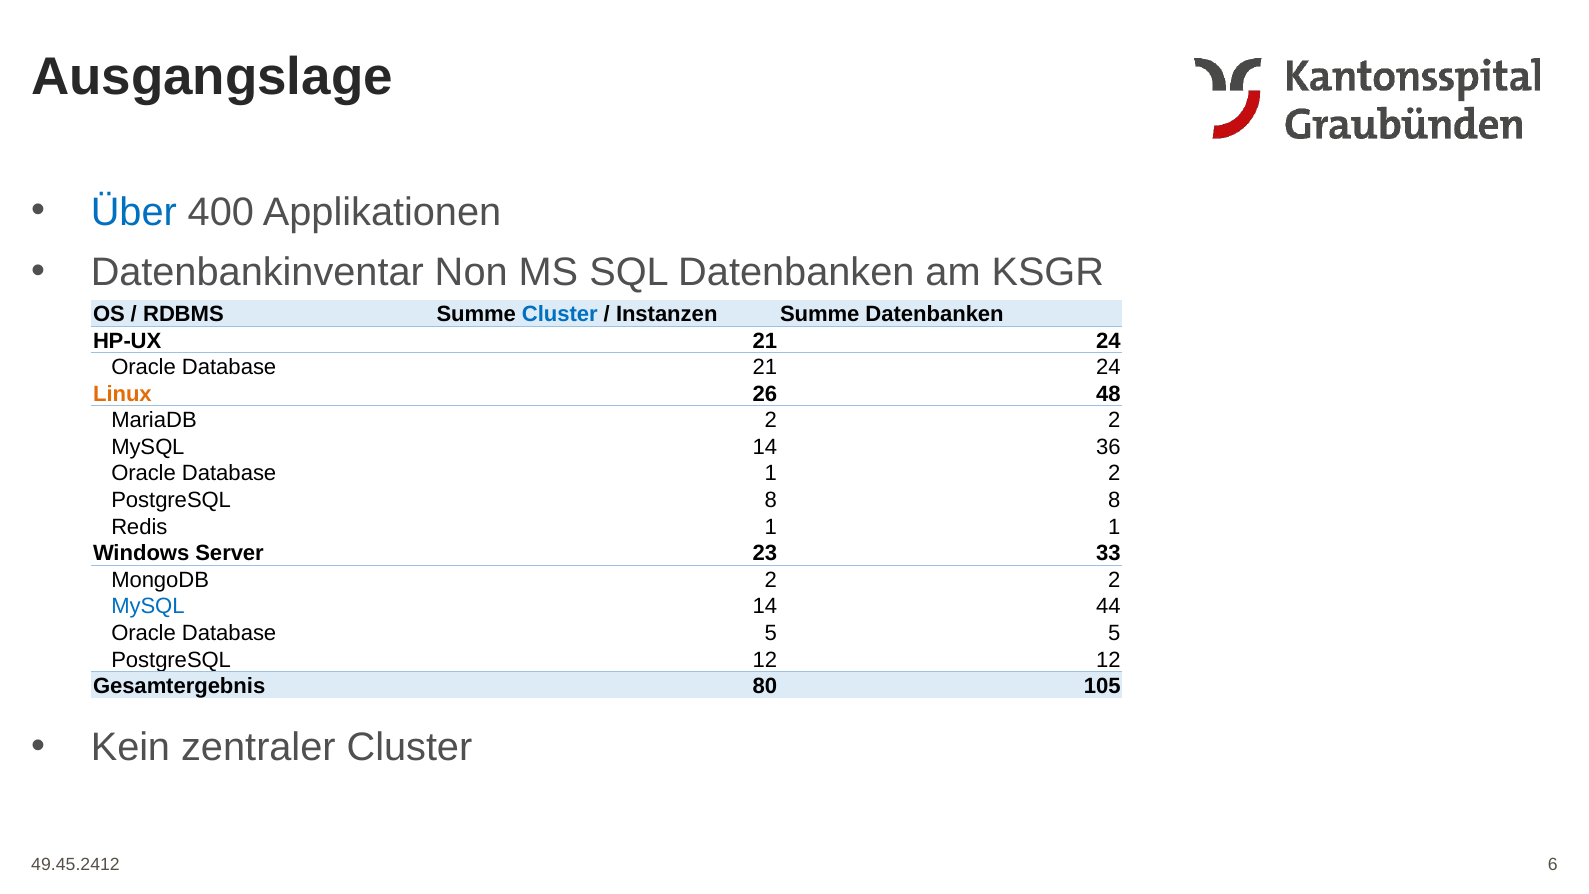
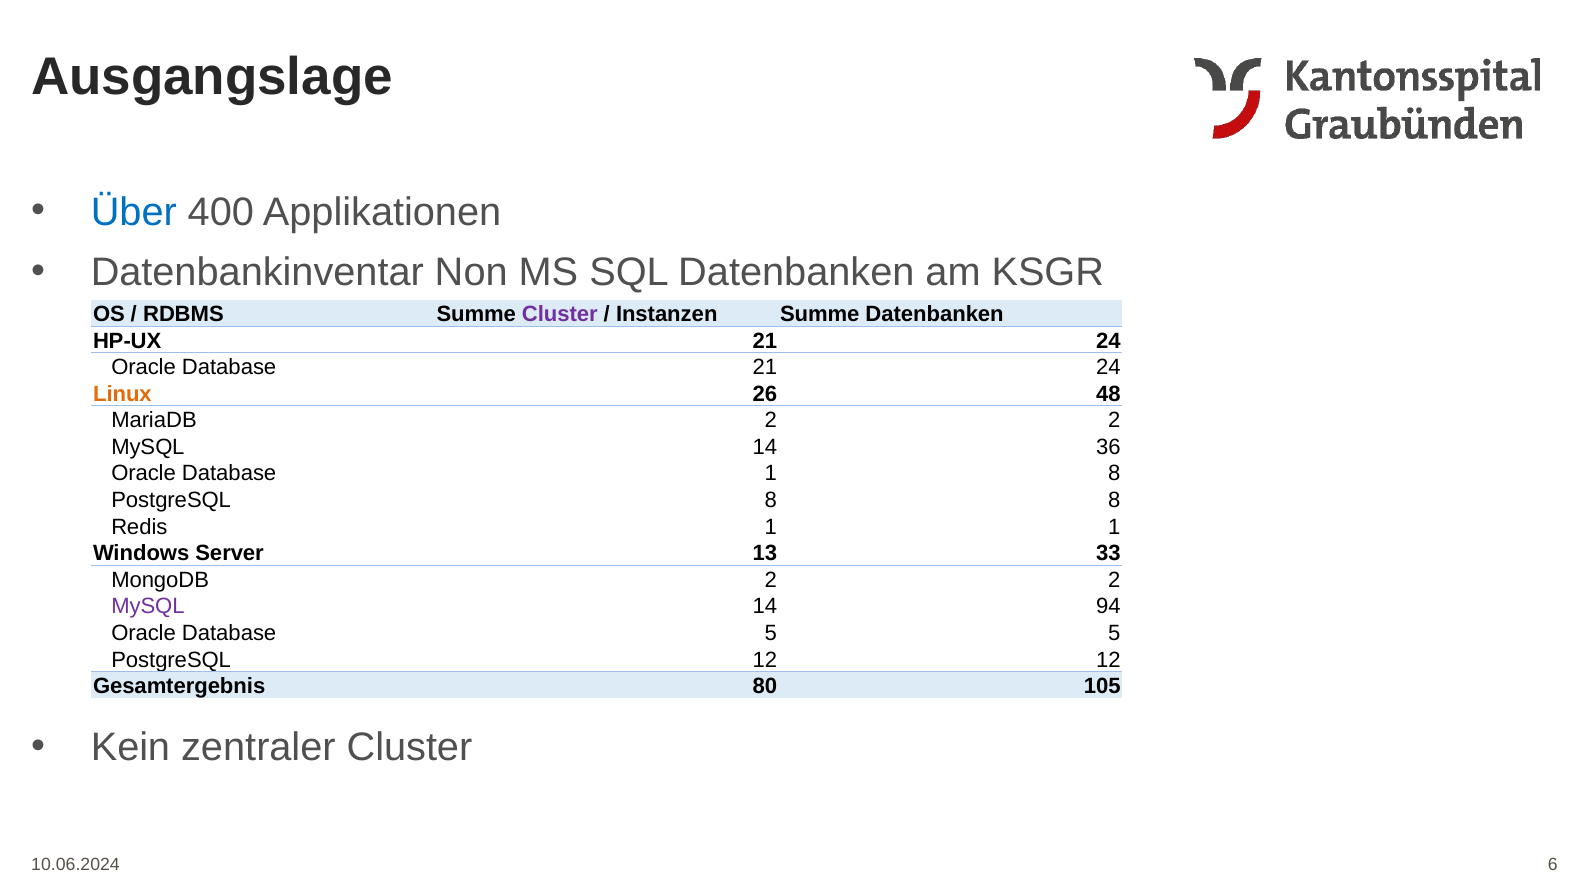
Cluster colour: blue -> purple (560, 314)
1 2: 2 -> 8 (1114, 474)
23: 23 -> 13 (765, 553)
MySQL colour: blue -> purple (148, 607)
44: 44 -> 94 (1108, 607)
49.45.2412: 49.45.2412 -> 10.06.2024 (76, 864)
